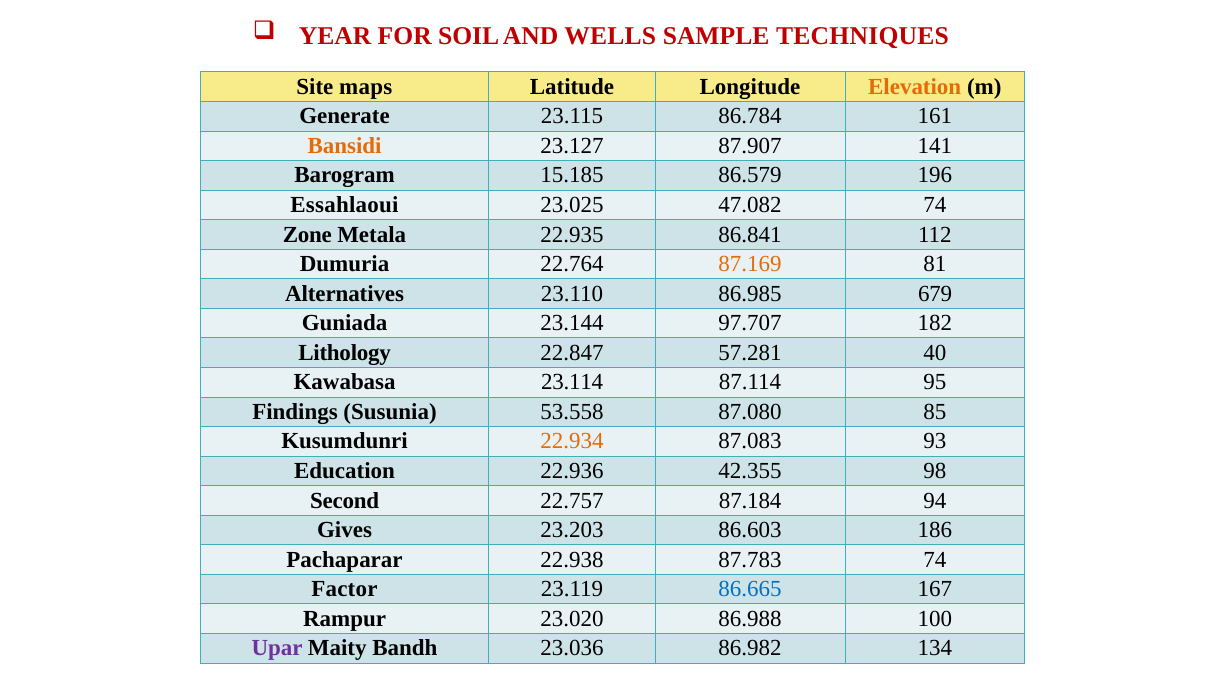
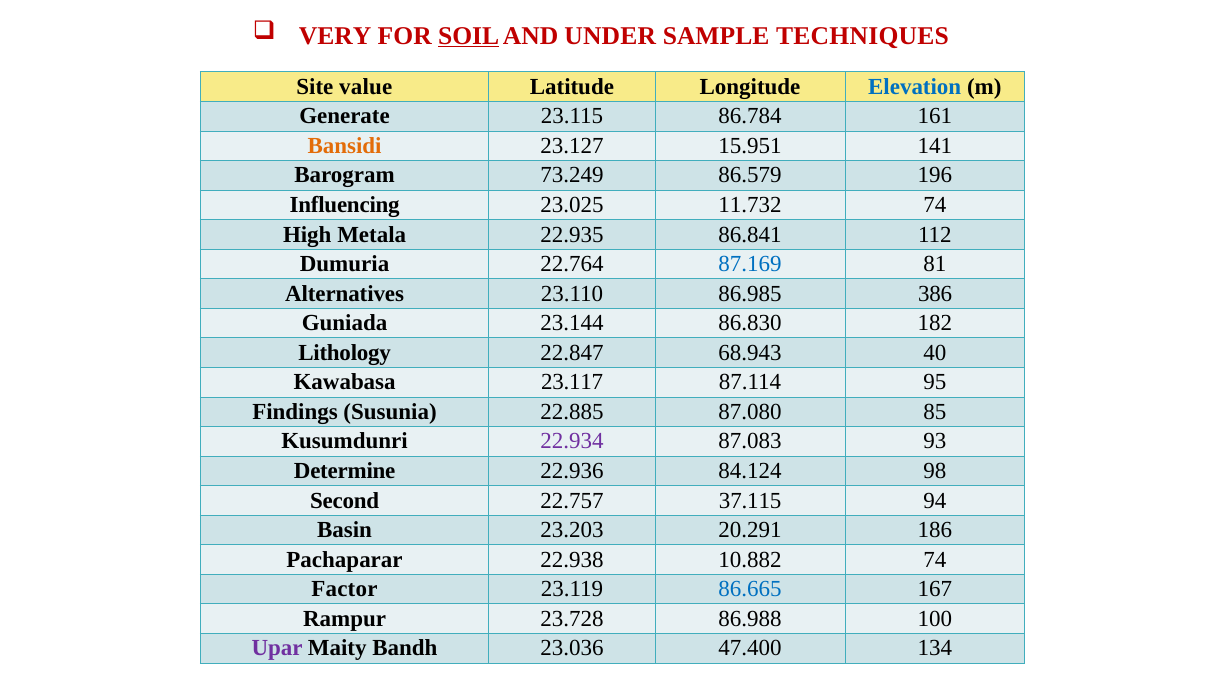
YEAR: YEAR -> VERY (335, 36)
SOIL underline: none -> present (469, 36)
WELLS: WELLS -> UNDER (610, 36)
maps: maps -> value (366, 87)
Elevation colour: orange -> blue (915, 87)
87.907: 87.907 -> 15.951 (750, 146)
15.185: 15.185 -> 73.249 (572, 175)
Essahlaoui: Essahlaoui -> Influencing (345, 205)
47.082: 47.082 -> 11.732 (750, 205)
Zone: Zone -> High (307, 234)
87.169 colour: orange -> blue (750, 264)
679: 679 -> 386 (935, 294)
97.707: 97.707 -> 86.830 (750, 323)
57.281: 57.281 -> 68.943 (750, 353)
23.114: 23.114 -> 23.117 (572, 382)
53.558: 53.558 -> 22.885 (572, 412)
22.934 colour: orange -> purple (572, 441)
Education: Education -> Determine (345, 471)
42.355: 42.355 -> 84.124 (750, 471)
87.184: 87.184 -> 37.115 (750, 501)
Gives: Gives -> Basin (345, 530)
86.603: 86.603 -> 20.291 (750, 530)
87.783: 87.783 -> 10.882 (750, 560)
23.020: 23.020 -> 23.728 (572, 619)
86.982: 86.982 -> 47.400 (750, 648)
